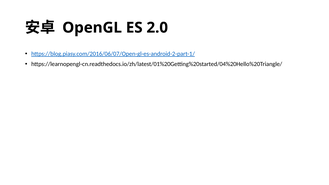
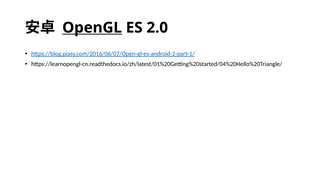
OpenGL underline: none -> present (92, 28)
